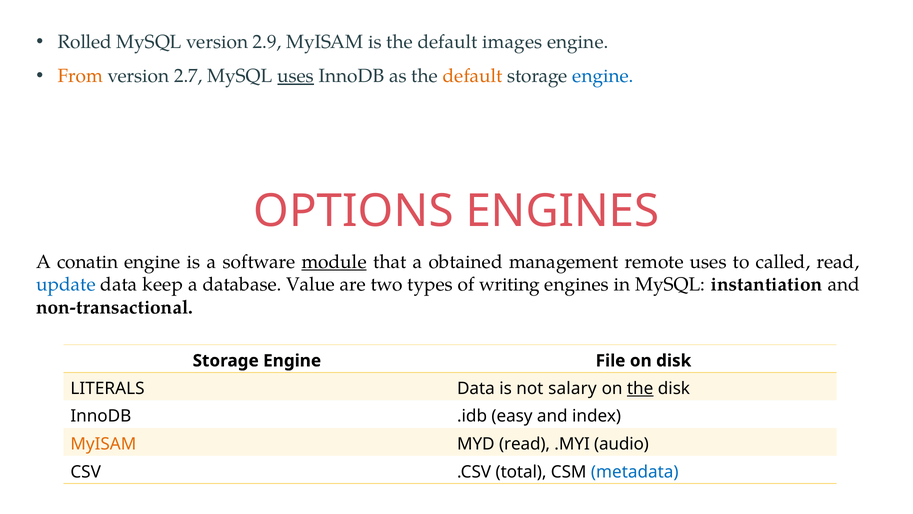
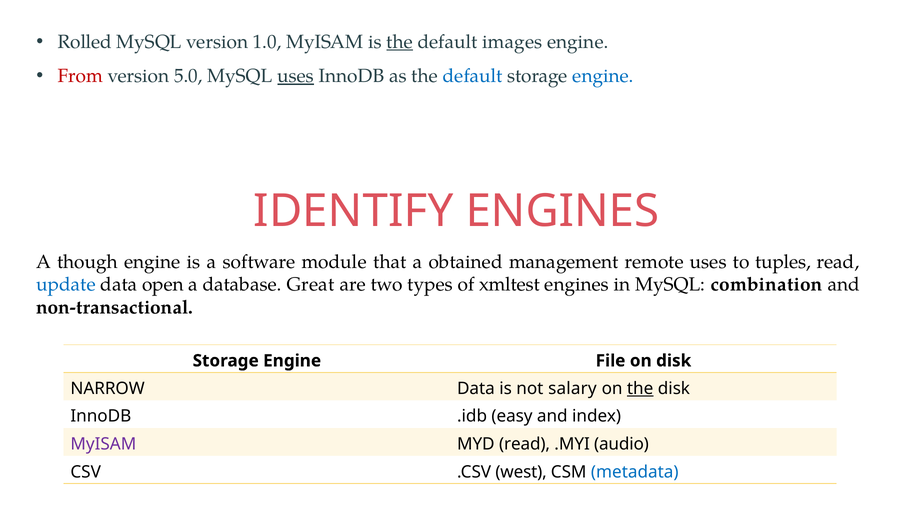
2.9: 2.9 -> 1.0 (267, 42)
the underline: none -> present (400, 42)
From colour: orange -> red (80, 76)
2.7: 2.7 -> 5.0 (188, 76)
default colour: orange -> blue (473, 76)
OPTIONS: OPTIONS -> IDENTIFY (353, 211)
conatin: conatin -> though (88, 261)
module underline: present -> none (334, 261)
called: called -> tuples (783, 261)
keep: keep -> open (163, 284)
Value: Value -> Great (310, 284)
writing: writing -> xmltest (510, 284)
instantiation: instantiation -> combination (767, 284)
LITERALS: LITERALS -> NARROW (108, 388)
MyISAM colour: orange -> purple (103, 444)
total: total -> west (521, 471)
